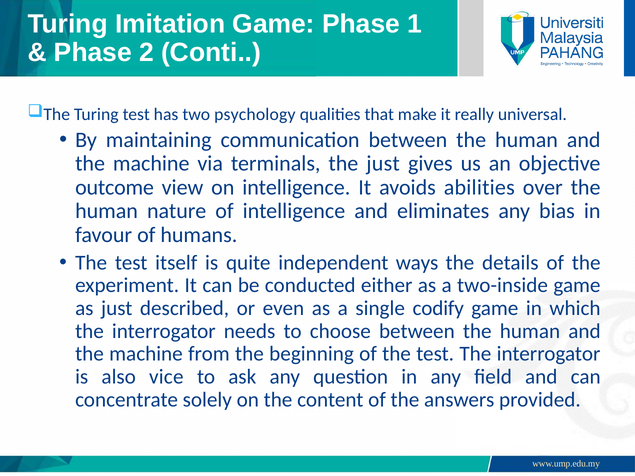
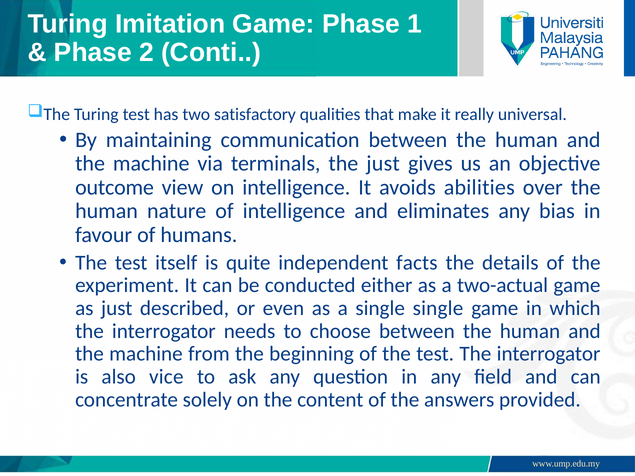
psychology: psychology -> satisfactory (255, 114)
ways: ways -> facts (417, 263)
two-inside: two-inside -> two-actual (503, 286)
single codify: codify -> single (438, 308)
